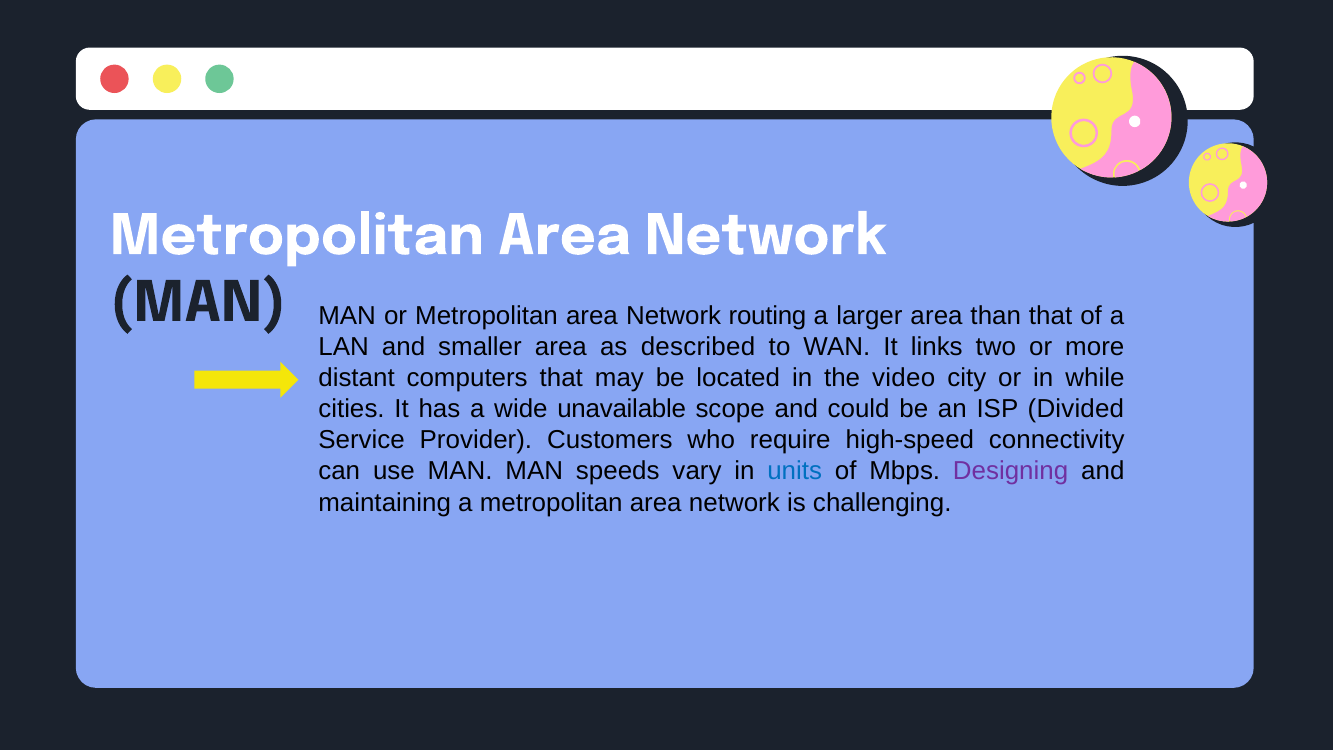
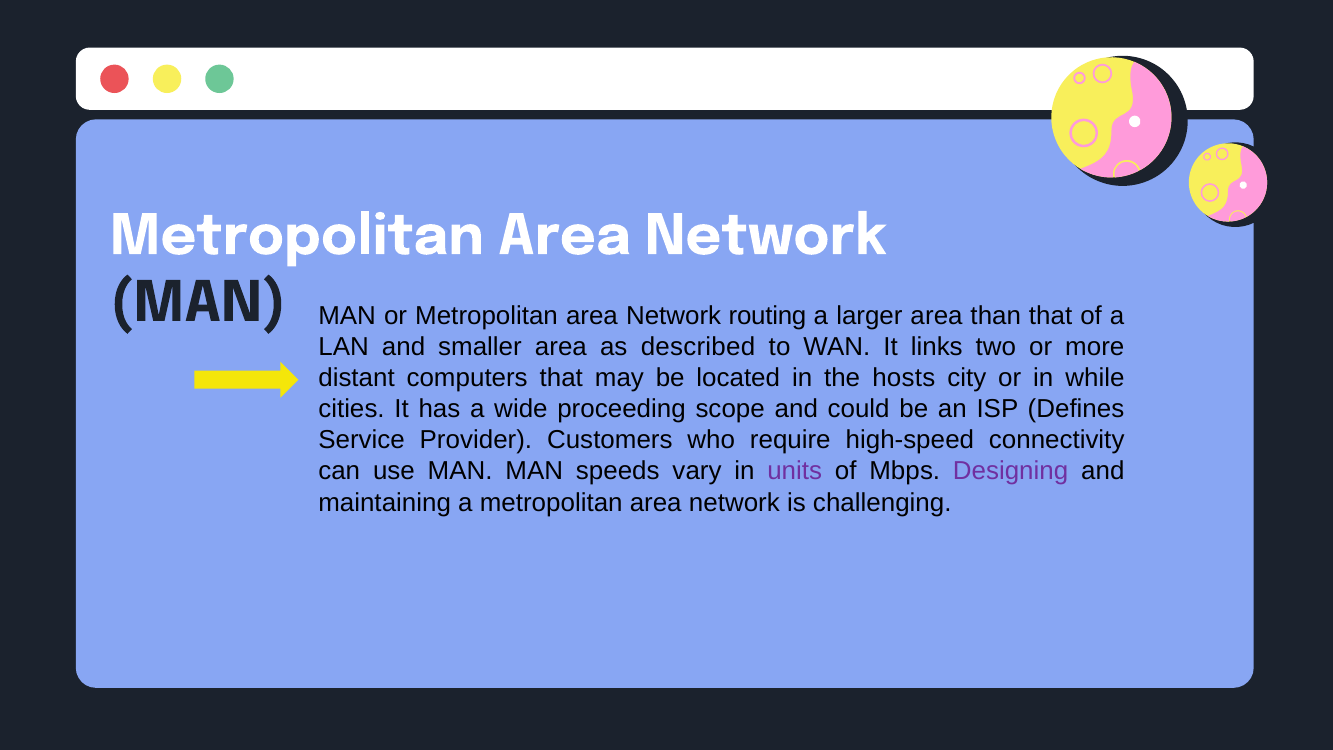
video: video -> hosts (904, 378)
unavailable: unavailable -> proceeding (622, 409)
Divided: Divided -> Defines (1076, 409)
units colour: blue -> purple (795, 471)
